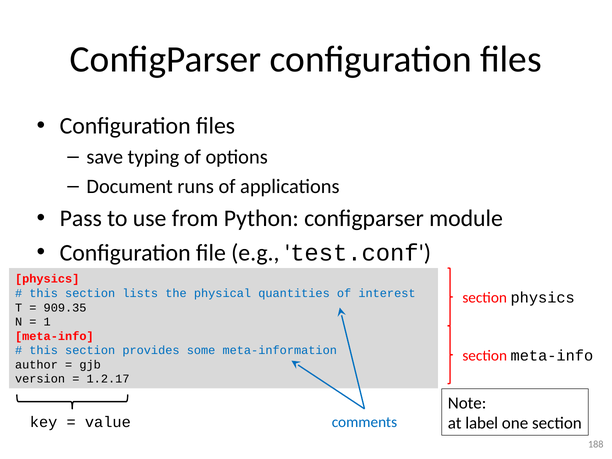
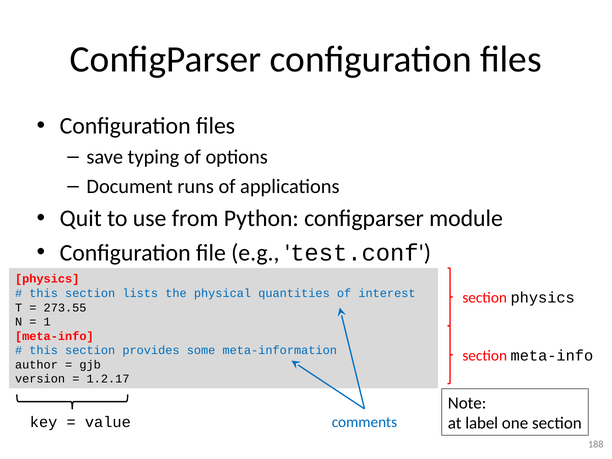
Pass: Pass -> Quit (81, 219)
909.35: 909.35 -> 273.55 (65, 308)
